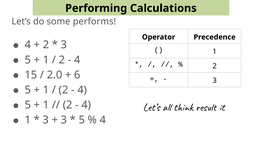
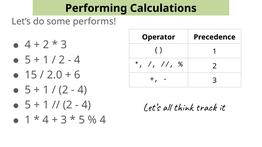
result: result -> track (206, 108)
3: 3 -> 4 (46, 120)
